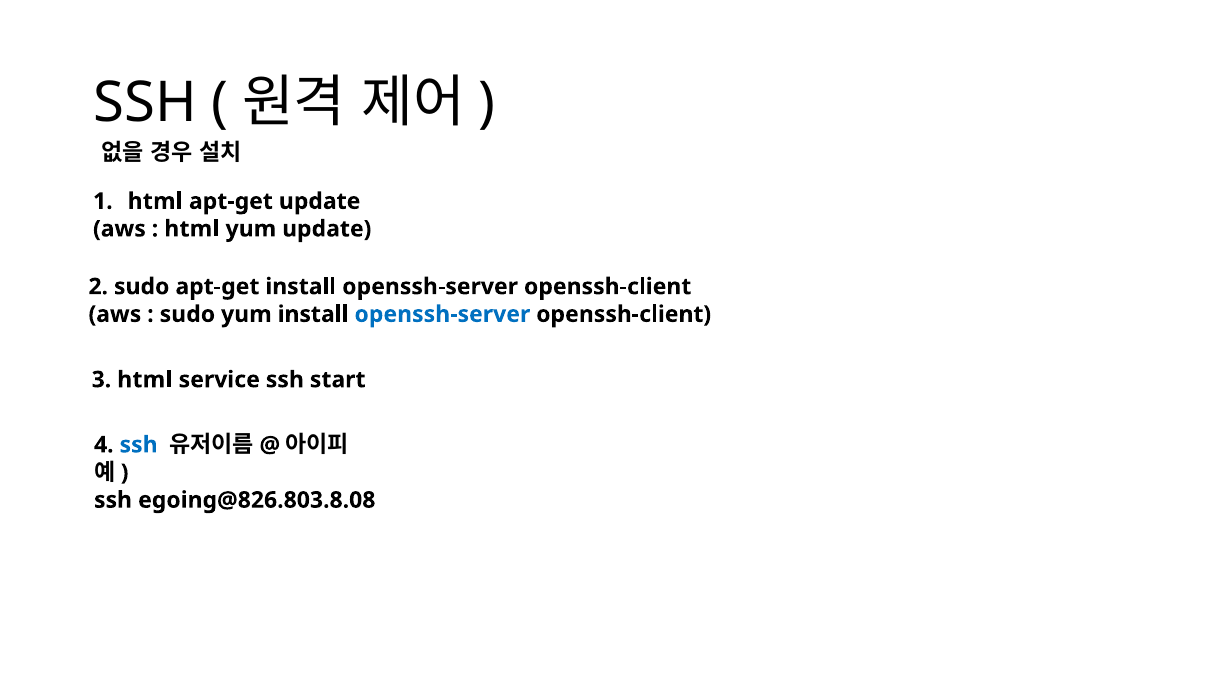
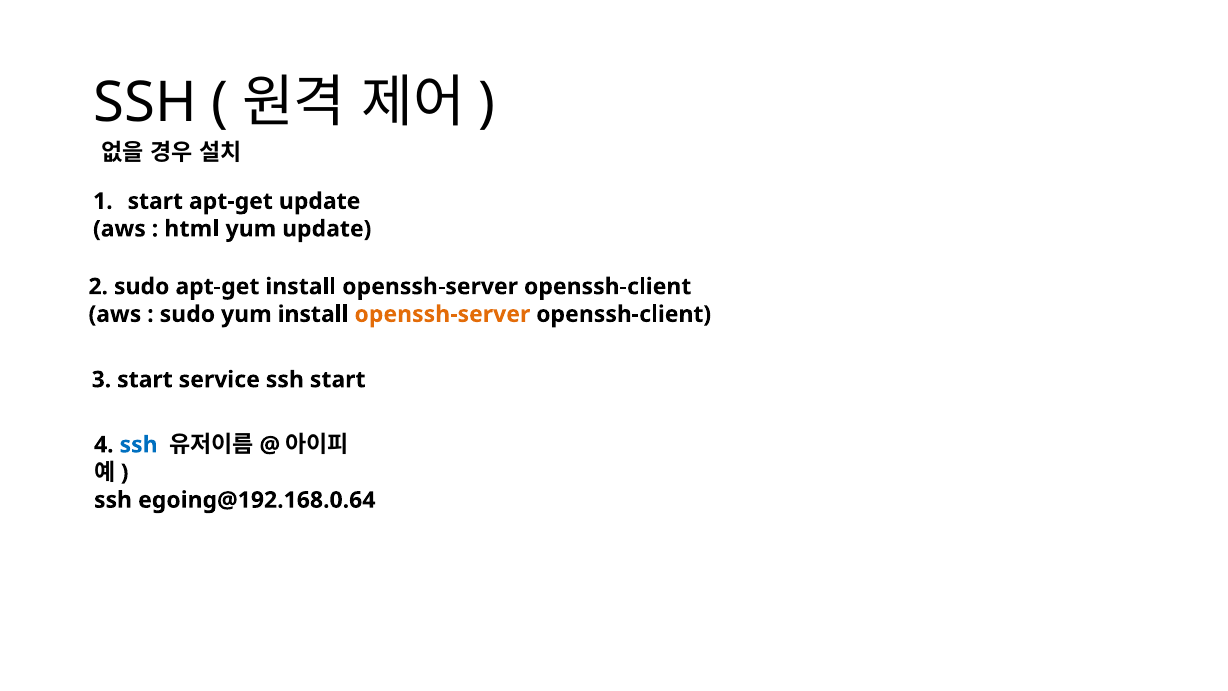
html: html -> start (155, 201)
openssh-server colour: blue -> orange (442, 314)
3 html: html -> start (145, 380)
egoing@826.803.8.08: egoing@826.803.8.08 -> egoing@192.168.0.64 (257, 500)
